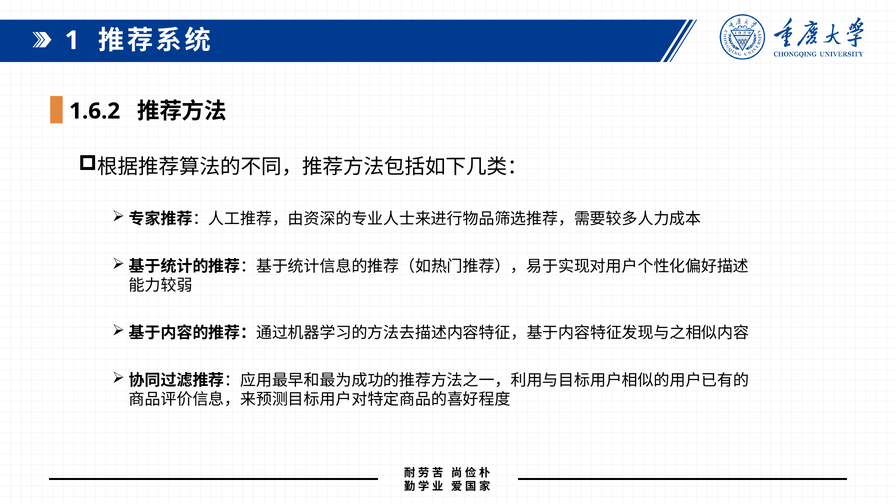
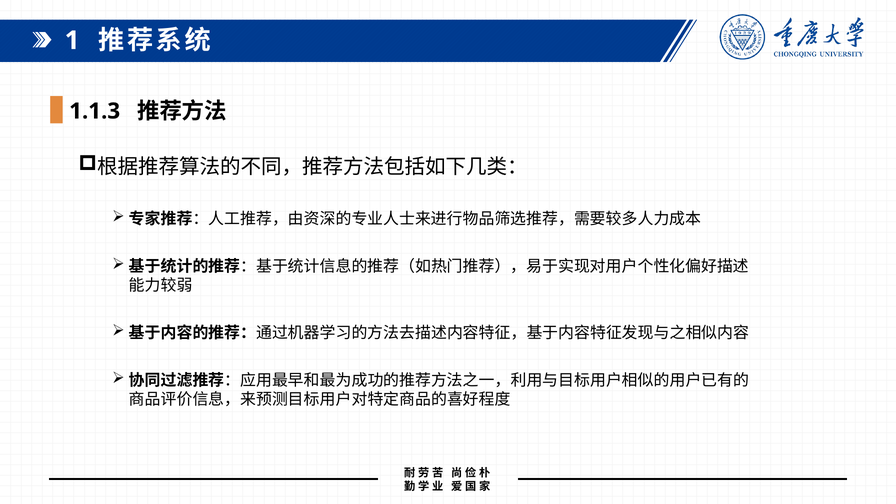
1.6.2: 1.6.2 -> 1.1.3 (95, 111)
